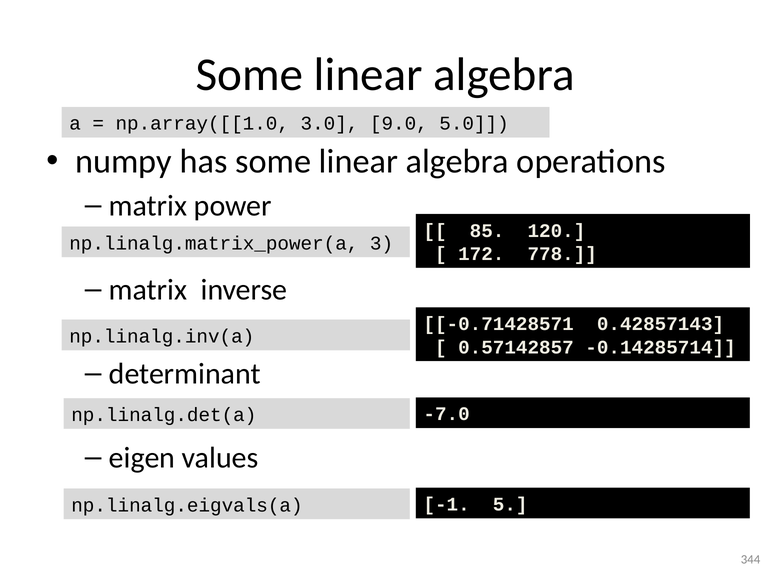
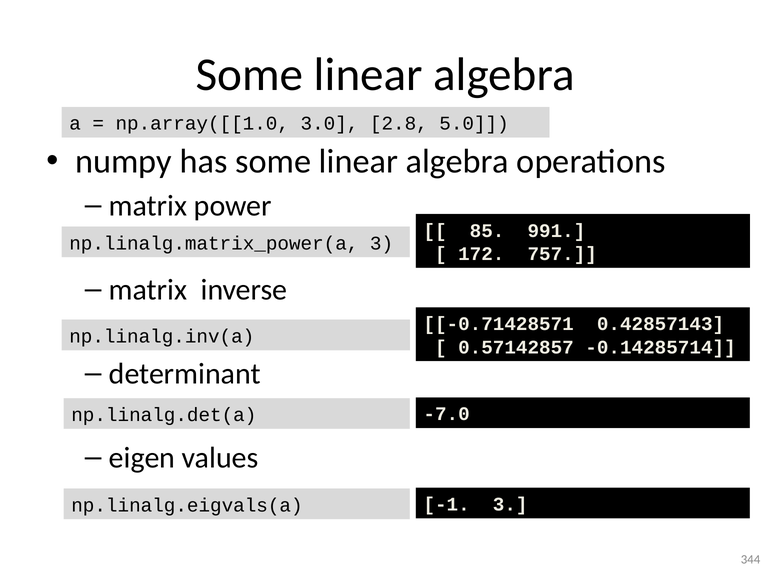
9.0: 9.0 -> 2.8 (399, 124)
120: 120 -> 991 (556, 231)
778: 778 -> 757 (562, 254)
-1 5: 5 -> 3 (510, 505)
